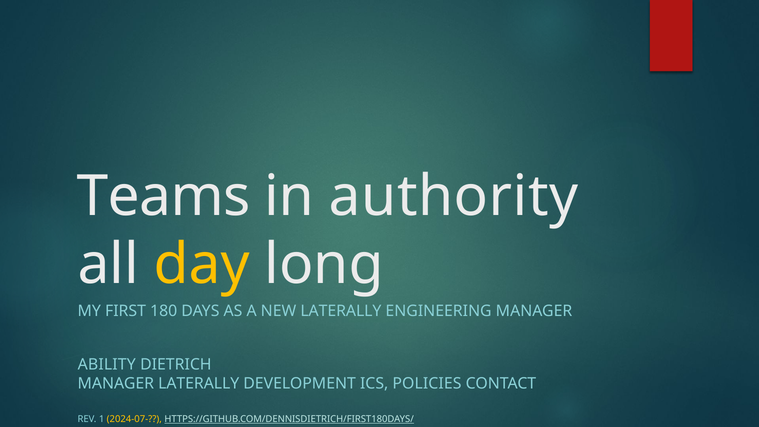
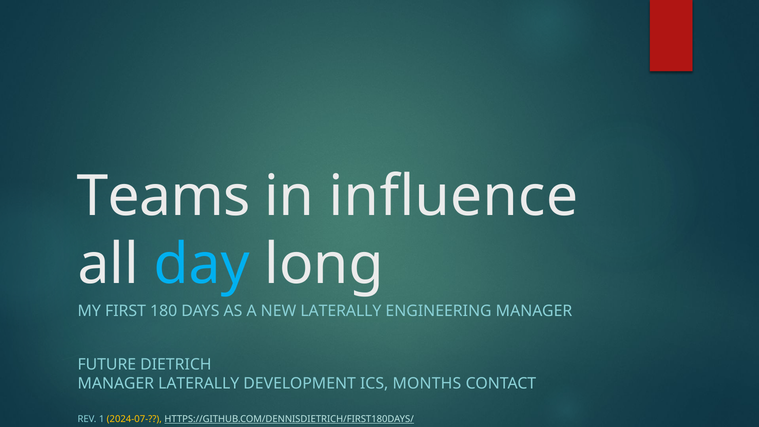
authority: authority -> influence (454, 196)
day colour: yellow -> light blue (202, 265)
ABILITY: ABILITY -> FUTURE (107, 364)
POLICIES: POLICIES -> MONTHS (427, 384)
